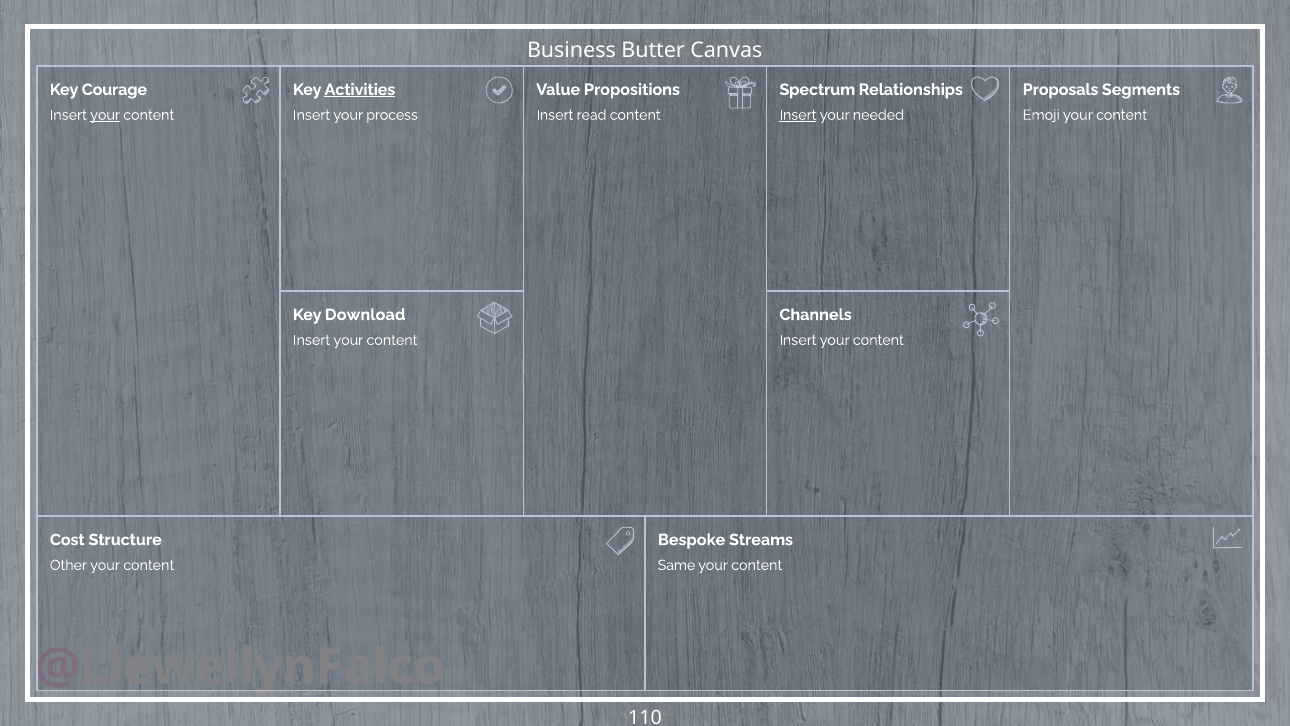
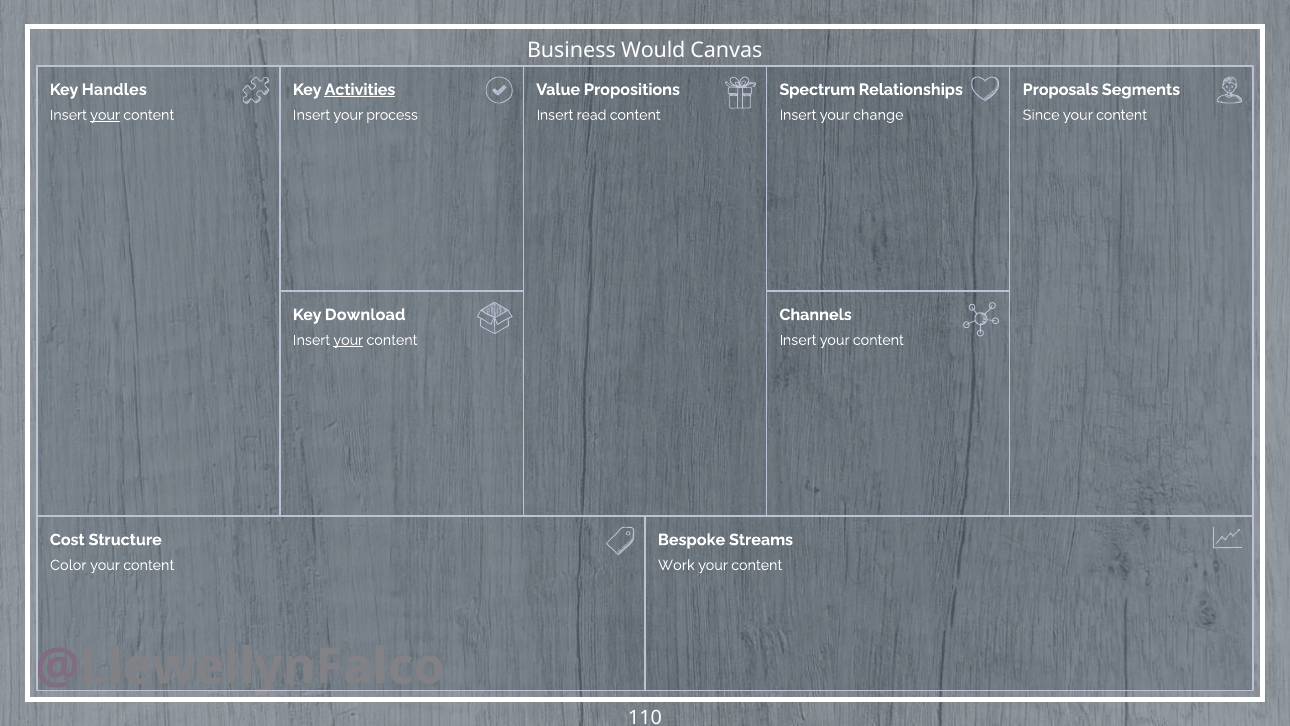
Butter: Butter -> Would (653, 50)
Courage: Courage -> Handles (114, 90)
Insert underline: present -> none (798, 115)
needed: needed -> change (878, 115)
Emoji: Emoji -> Since (1041, 115)
your underline: none -> present (348, 340)
Other: Other -> Color (68, 565)
Same: Same -> Work (676, 565)
